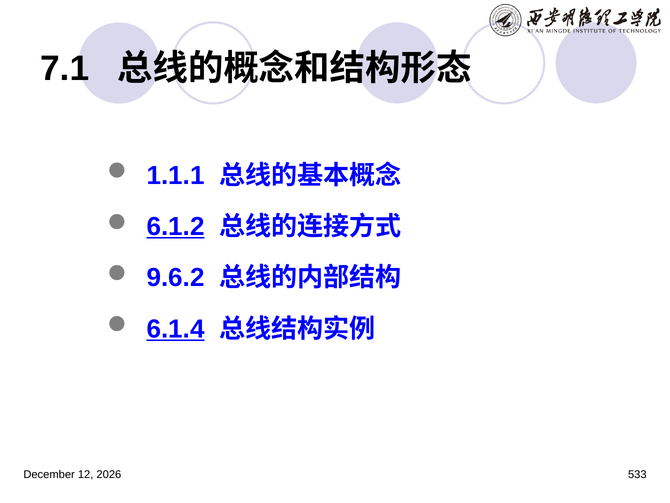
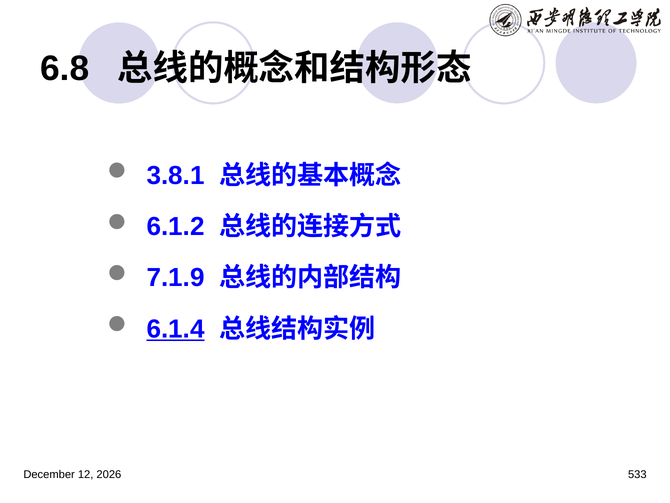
7.1: 7.1 -> 6.8 (65, 68)
1.1.1: 1.1.1 -> 3.8.1 (176, 175)
6.1.2 underline: present -> none (176, 226)
9.6.2: 9.6.2 -> 7.1.9 (176, 278)
